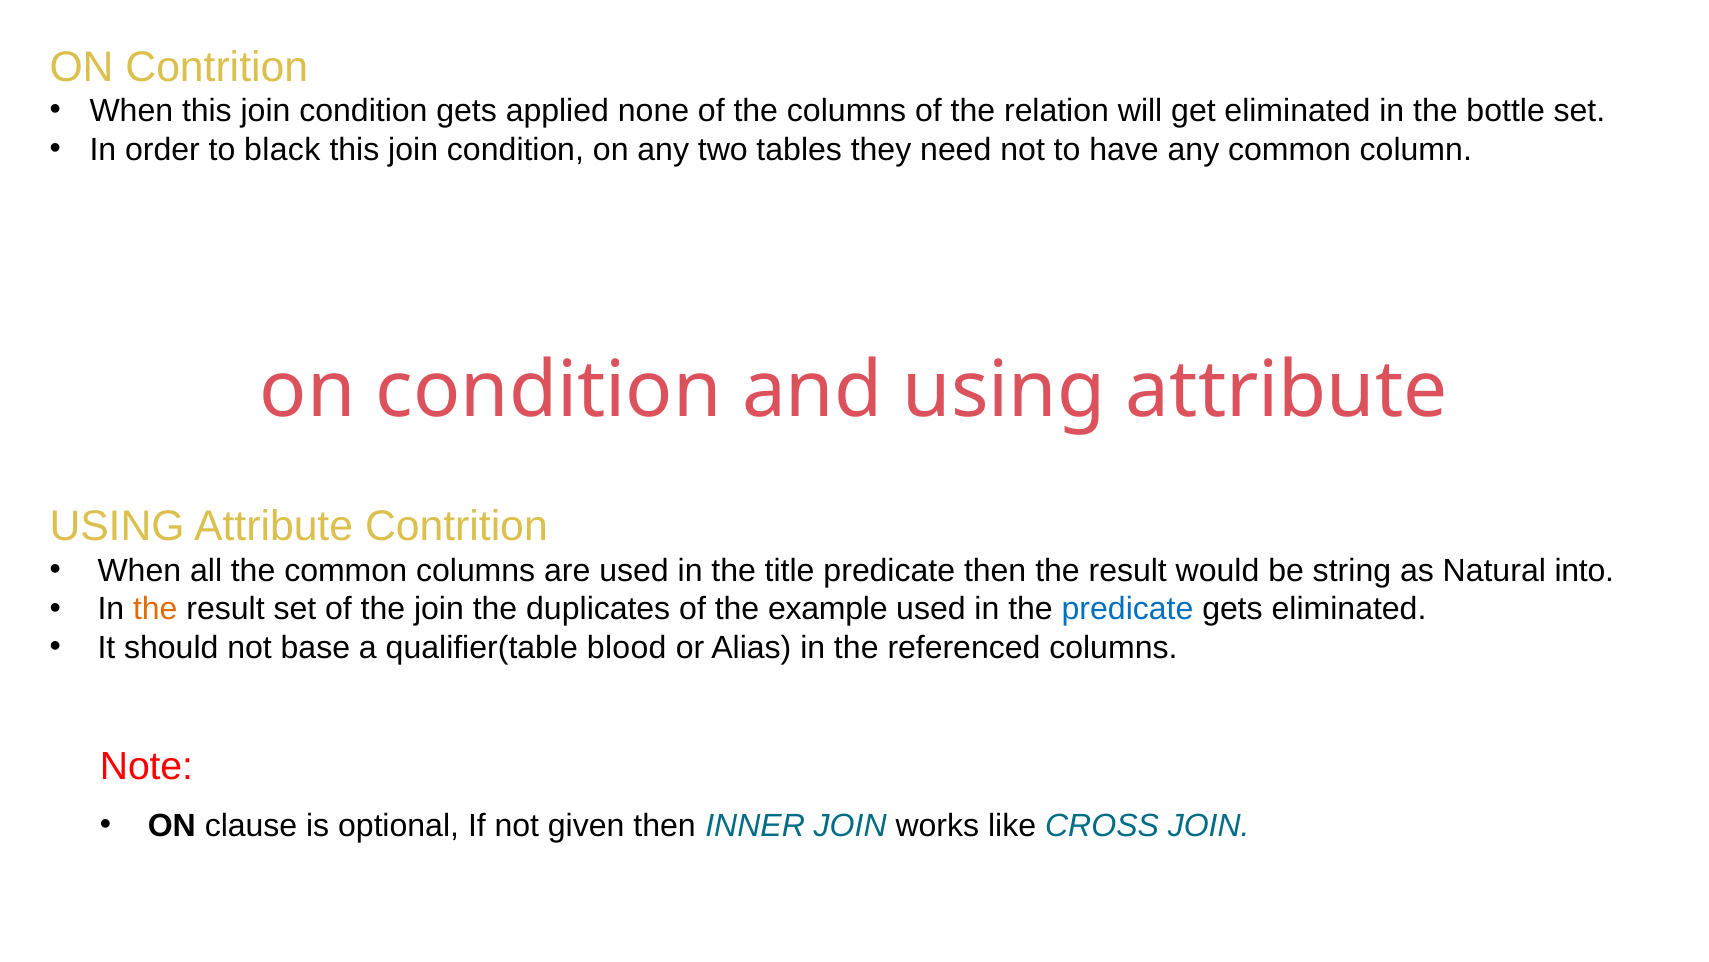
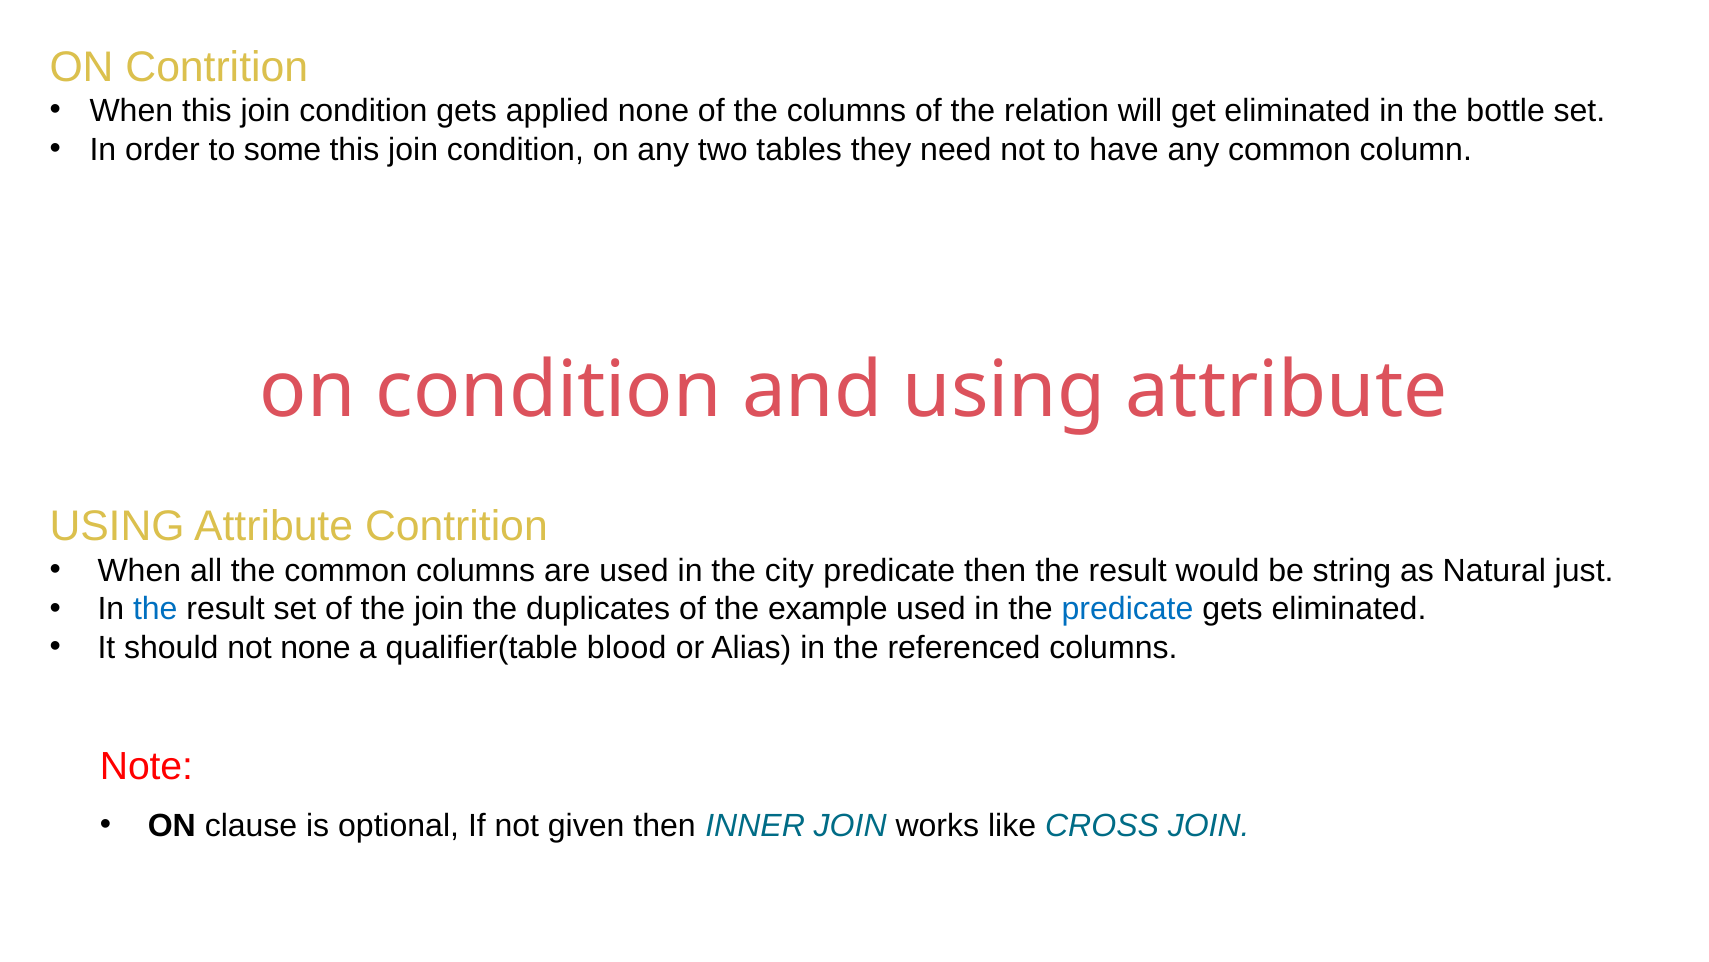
black: black -> some (283, 149)
title: title -> city (789, 570)
into: into -> just (1584, 570)
the colour: orange -> blue (155, 609)
not base: base -> none (316, 647)
